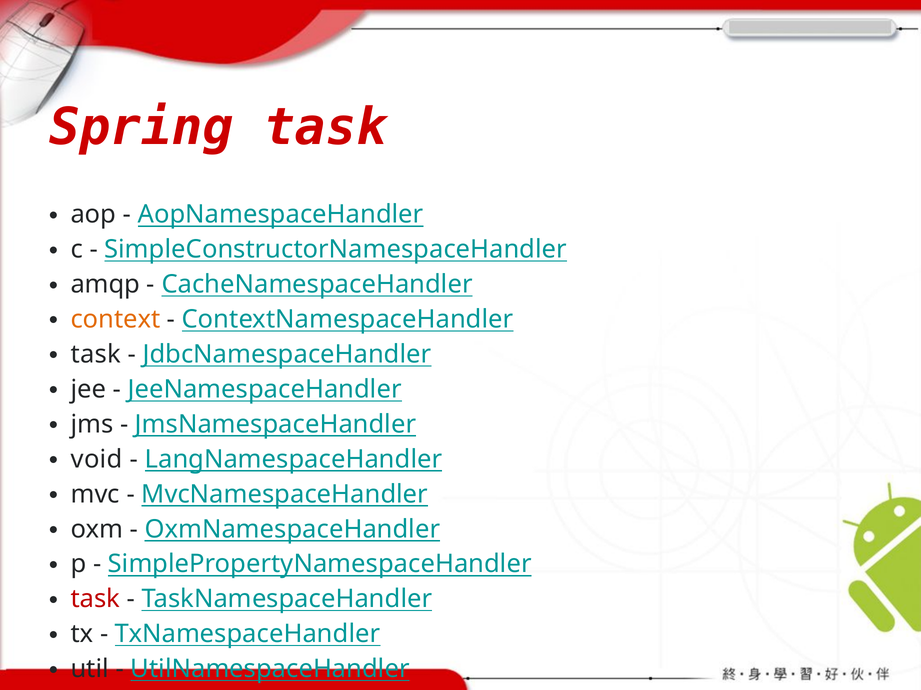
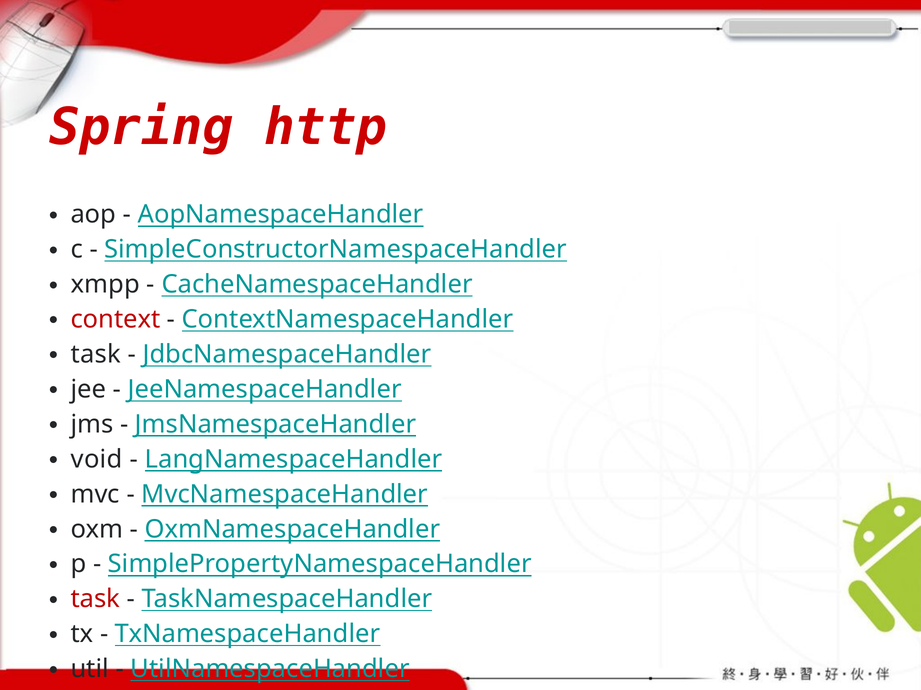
Spring task: task -> http (326, 128)
amqp: amqp -> xmpp (105, 285)
context colour: orange -> red (115, 320)
